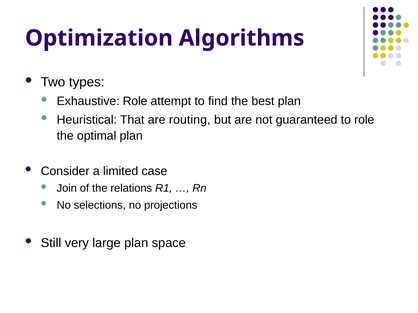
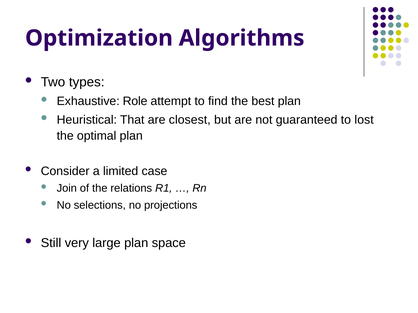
routing: routing -> closest (190, 120)
to role: role -> lost (364, 120)
